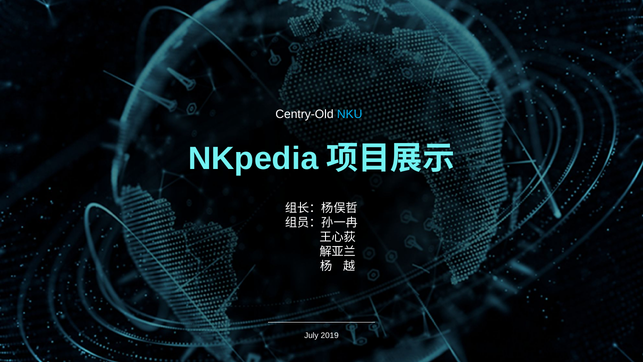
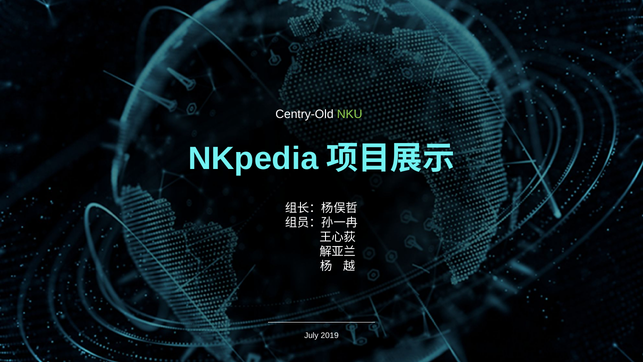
NKU colour: light blue -> light green (350, 114)
